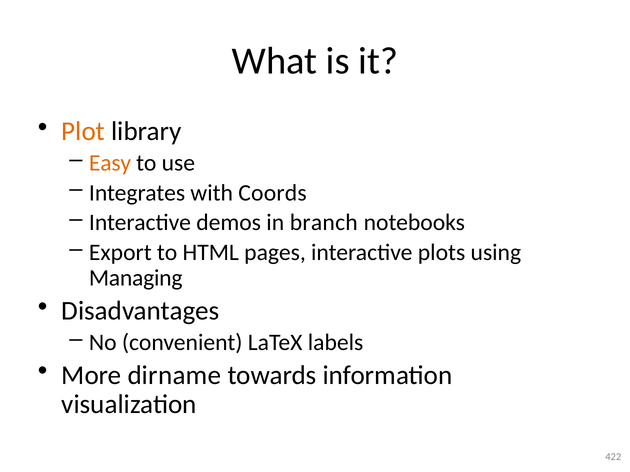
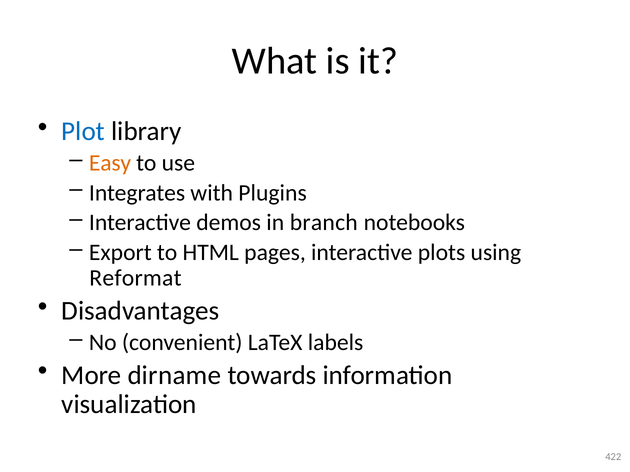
Plot colour: orange -> blue (83, 132)
Coords: Coords -> Plugins (273, 193)
Managing: Managing -> Reformat (135, 278)
